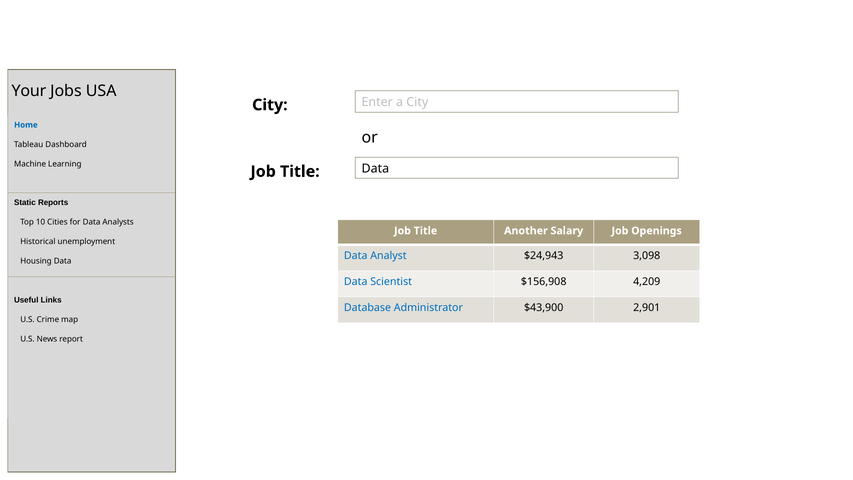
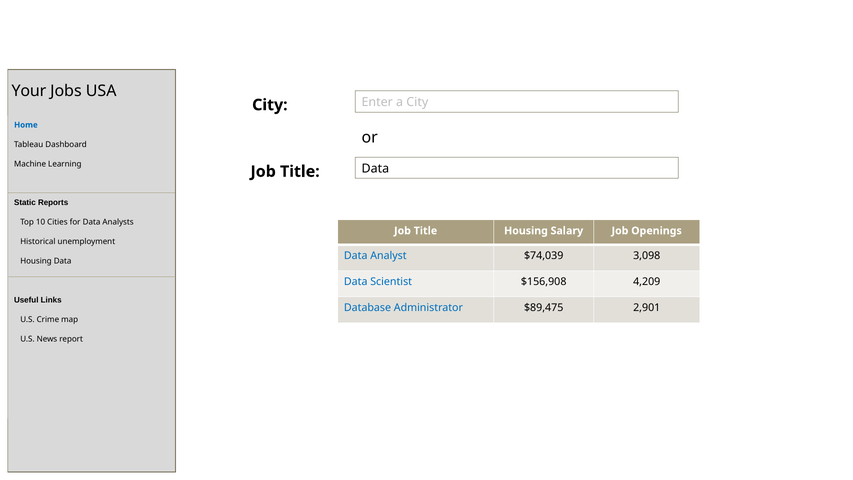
Title Another: Another -> Housing (526, 231)
$24,943: $24,943 -> $74,039 (544, 256)
$43,900: $43,900 -> $89,475 (544, 308)
